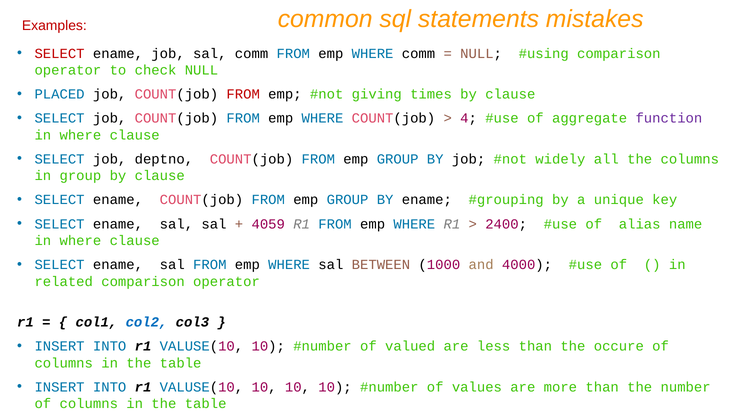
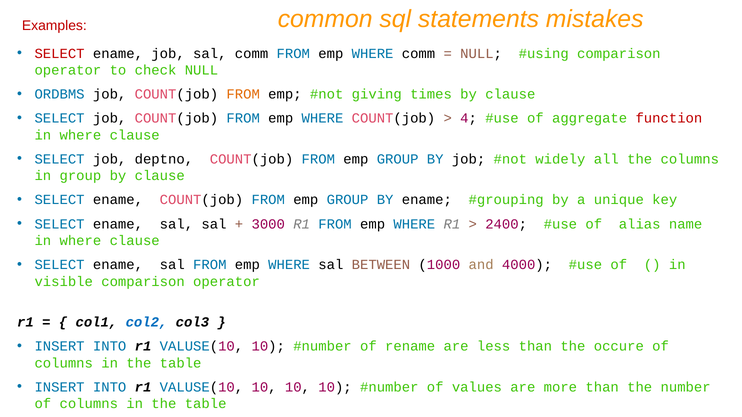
PLACED: PLACED -> ORDBMS (60, 94)
FROM colour: red -> orange (243, 94)
function colour: purple -> red (669, 118)
4059: 4059 -> 3000 (268, 224)
related: related -> visible (64, 282)
valued: valued -> rename (410, 347)
